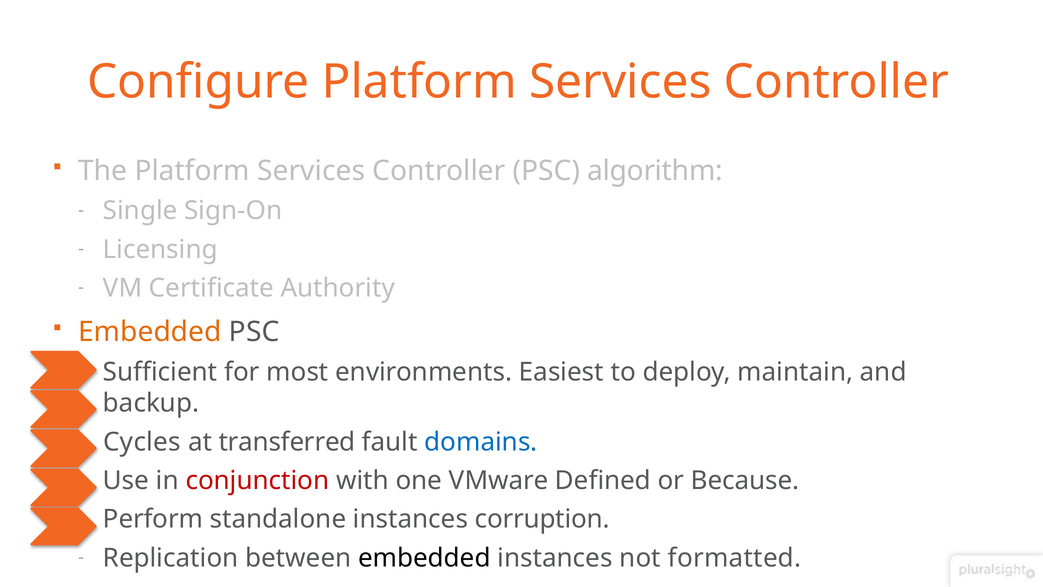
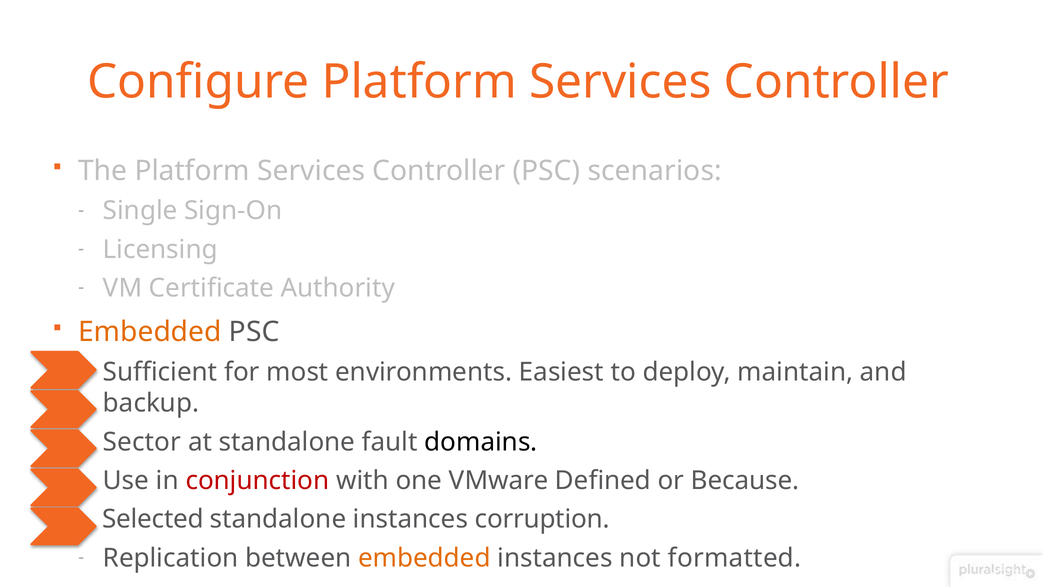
algorithm: algorithm -> scenarios (655, 171)
Cycles: Cycles -> Sector (142, 442)
at transferred: transferred -> standalone (287, 442)
domains colour: blue -> black (481, 442)
Perform: Perform -> Selected (153, 519)
embedded colour: black -> orange (424, 558)
